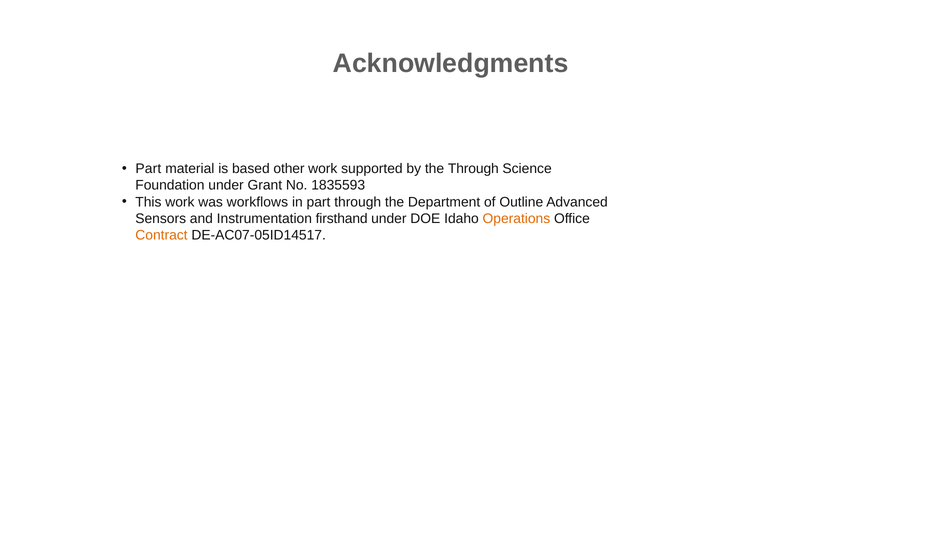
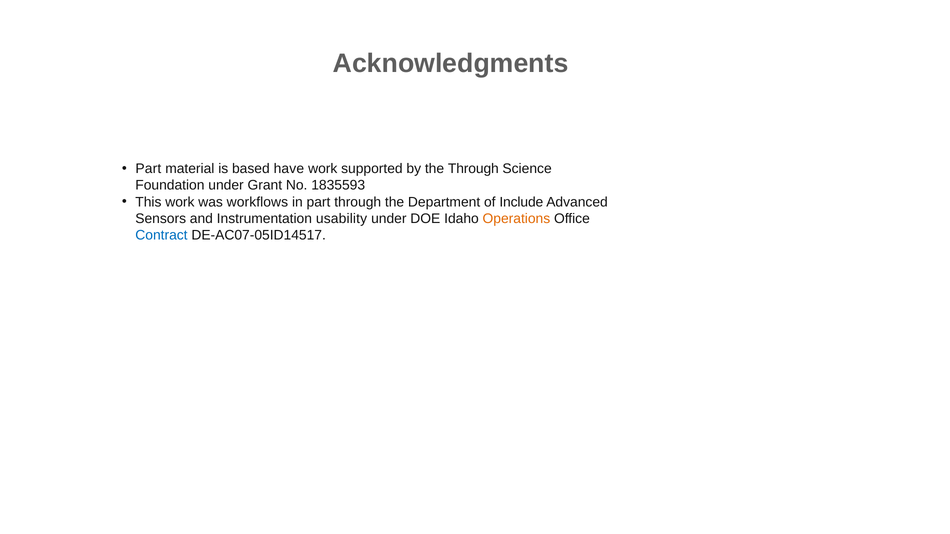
other: other -> have (289, 169)
Outline: Outline -> Include (521, 202)
firsthand: firsthand -> usability (342, 219)
Contract colour: orange -> blue (161, 235)
